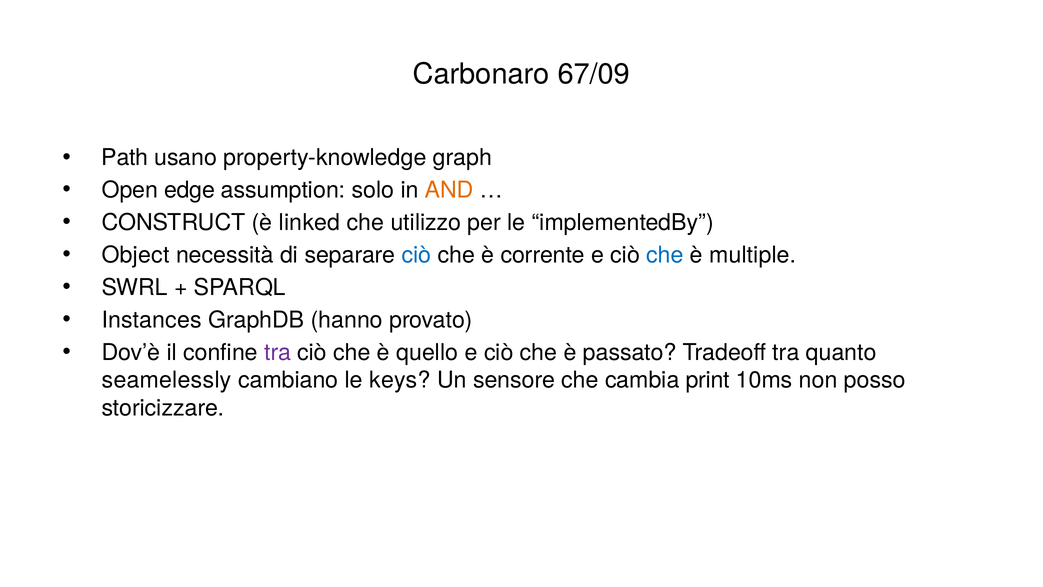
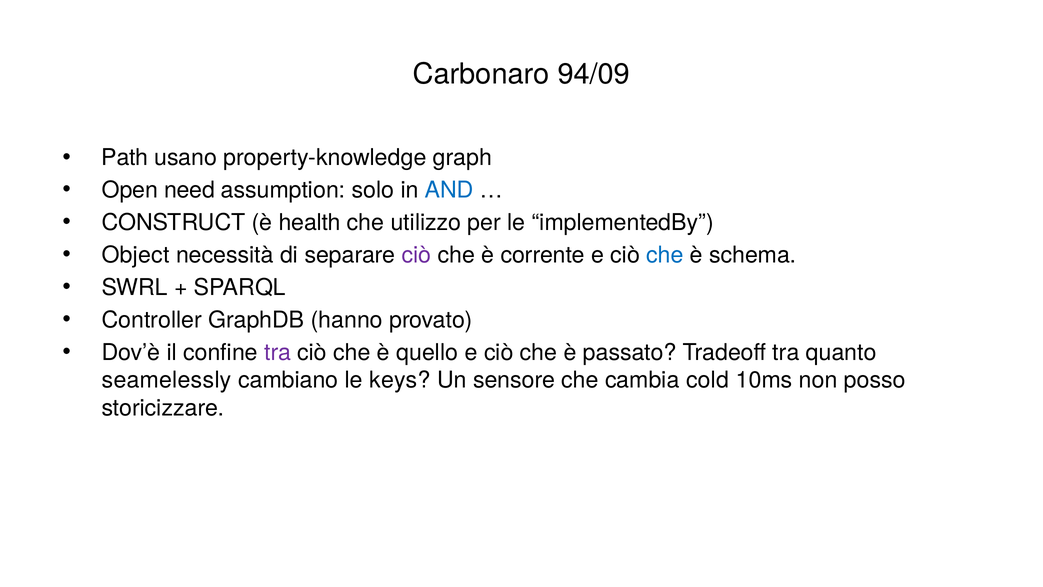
67/09: 67/09 -> 94/09 (594, 74)
edge: edge -> need (190, 190)
AND colour: orange -> blue (449, 190)
linked: linked -> health (310, 223)
ciò colour: blue -> purple (416, 255)
multiple: multiple -> schema (753, 255)
Instances: Instances -> Controller (152, 320)
print: print -> cold (708, 380)
